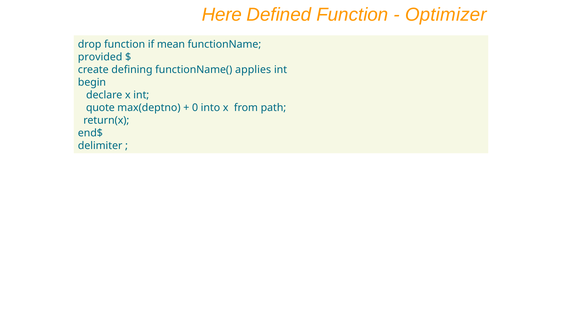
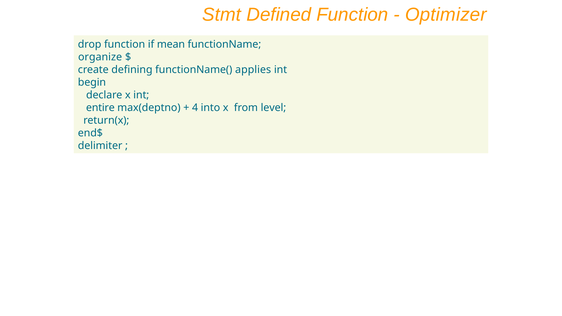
Here: Here -> Stmt (222, 15)
provided: provided -> organize (100, 57)
quote: quote -> entire (100, 108)
0: 0 -> 4 (195, 108)
path: path -> level (273, 108)
